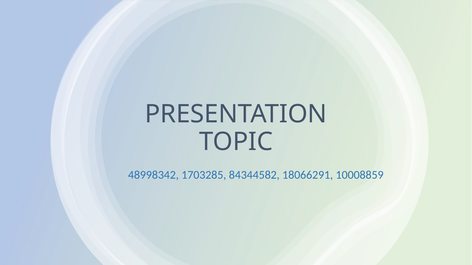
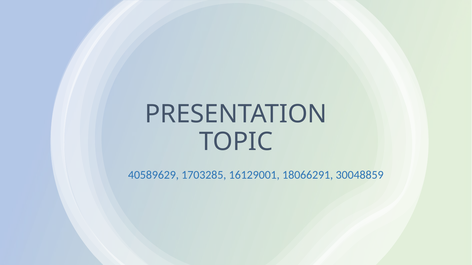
48998342: 48998342 -> 40589629 (153, 175)
84344582: 84344582 -> 16129001 (254, 175)
10008859: 10008859 -> 30048859 (360, 175)
